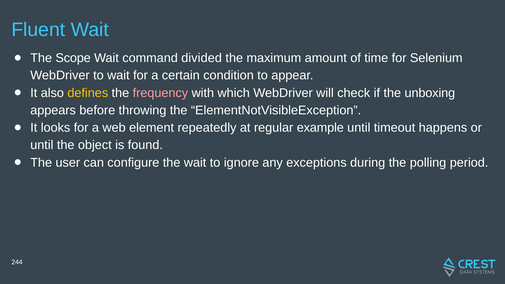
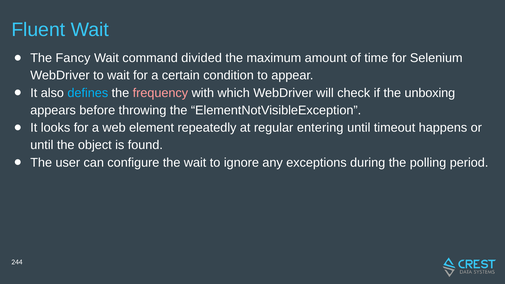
Scope: Scope -> Fancy (73, 58)
defines colour: yellow -> light blue (88, 93)
example: example -> entering (320, 128)
